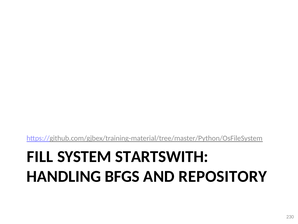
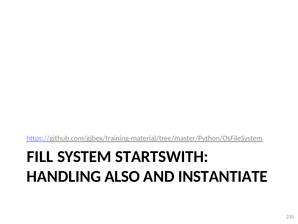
BFGS: BFGS -> ALSO (122, 176)
REPOSITORY: REPOSITORY -> INSTANTIATE (223, 176)
